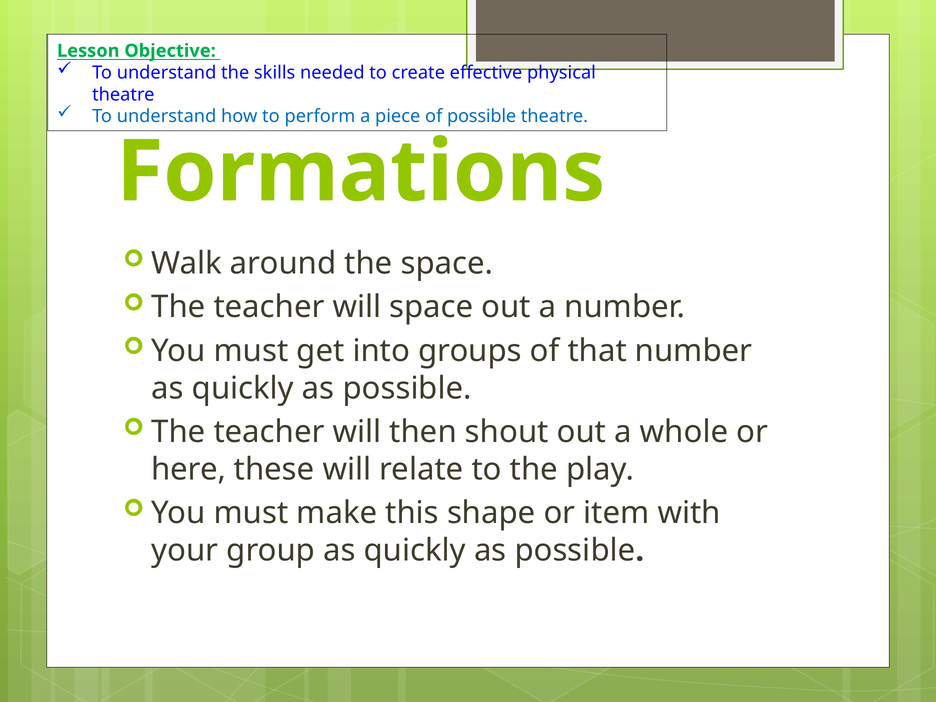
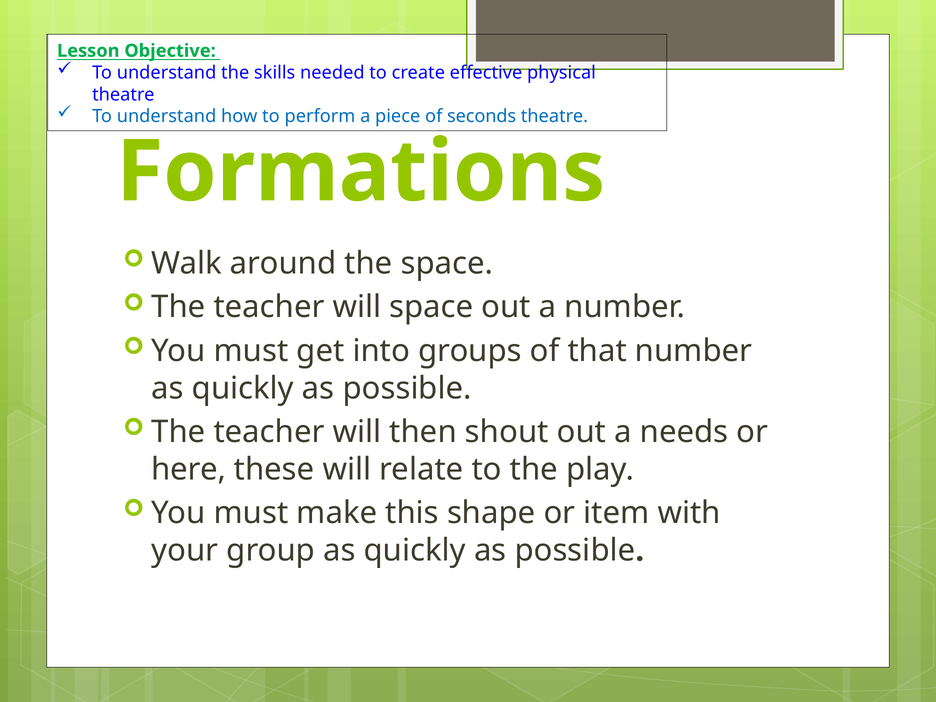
of possible: possible -> seconds (482, 116)
whole: whole -> needs (684, 432)
